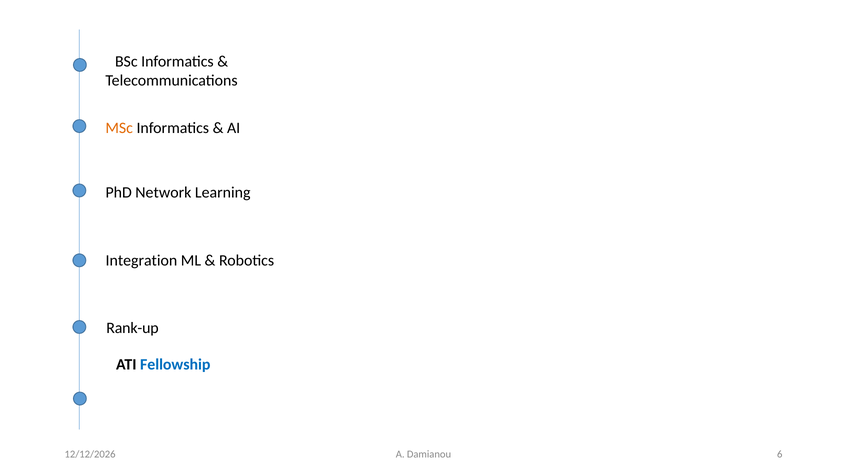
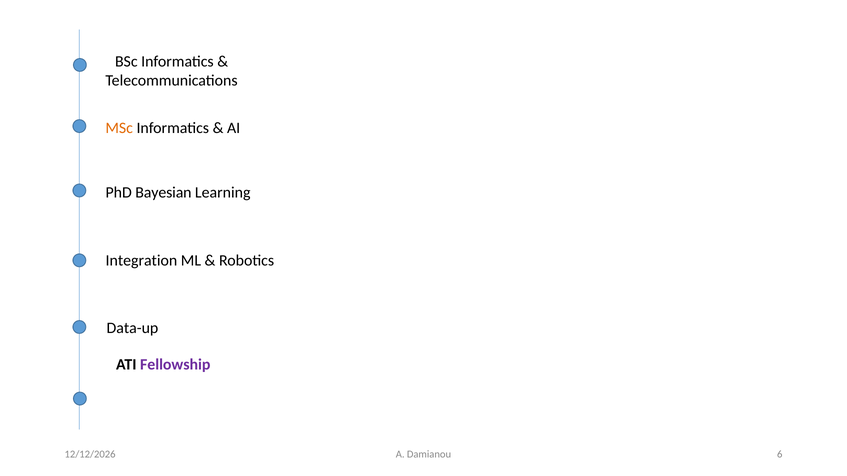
Network: Network -> Bayesian (163, 193)
Rank-up: Rank-up -> Data-up (132, 328)
Fellowship colour: blue -> purple (175, 365)
